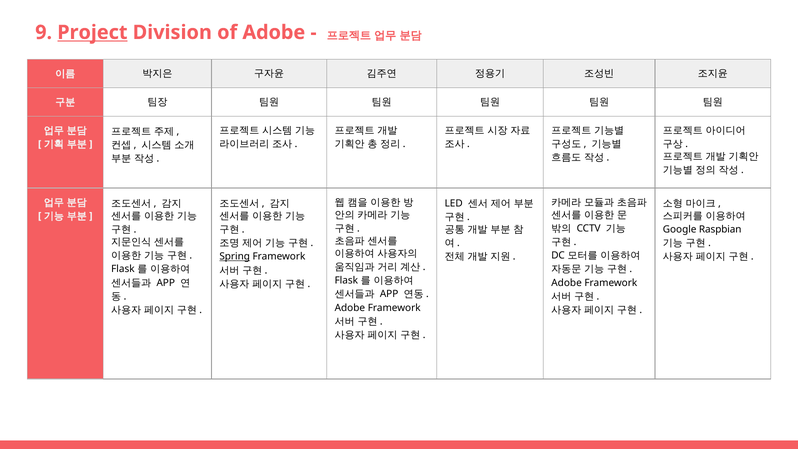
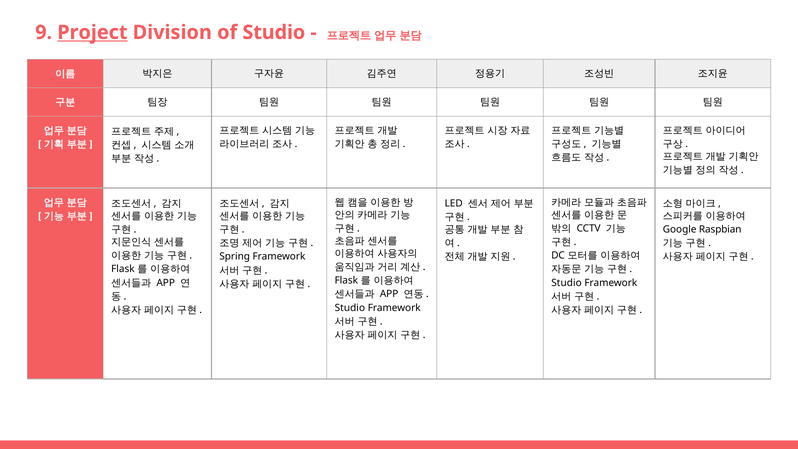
of Adobe: Adobe -> Studio (274, 32)
Spring underline: present -> none (235, 257)
Adobe: Adobe -> Studio (566, 283)
Adobe: Adobe -> Studio (350, 308)
